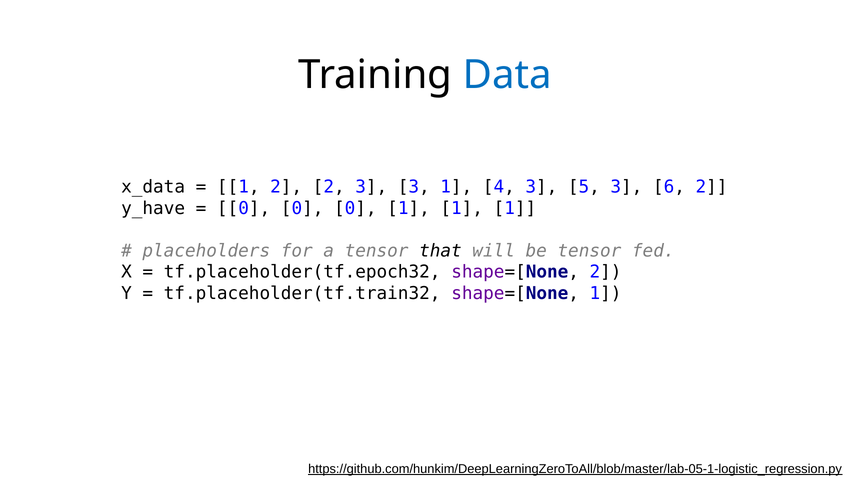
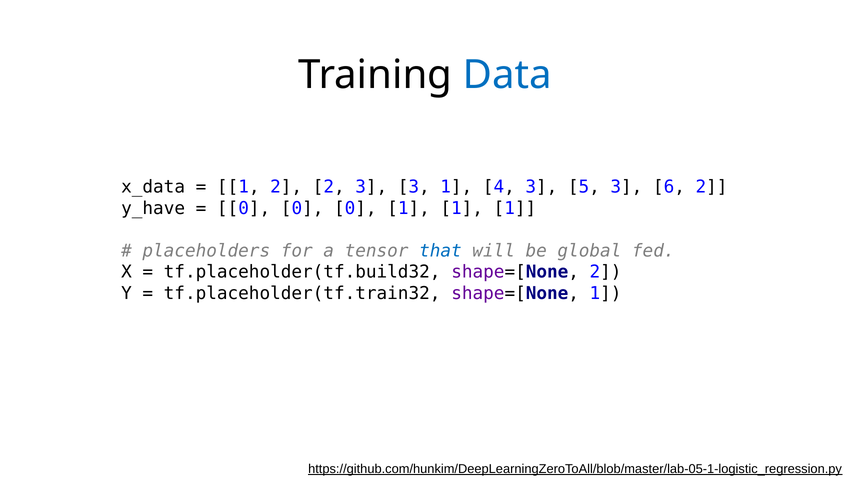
that colour: black -> blue (440, 251)
be tensor: tensor -> global (589, 251)
tf.placeholder(tf.epoch32: tf.placeholder(tf.epoch32 -> tf.placeholder(tf.build32 (302, 272)
